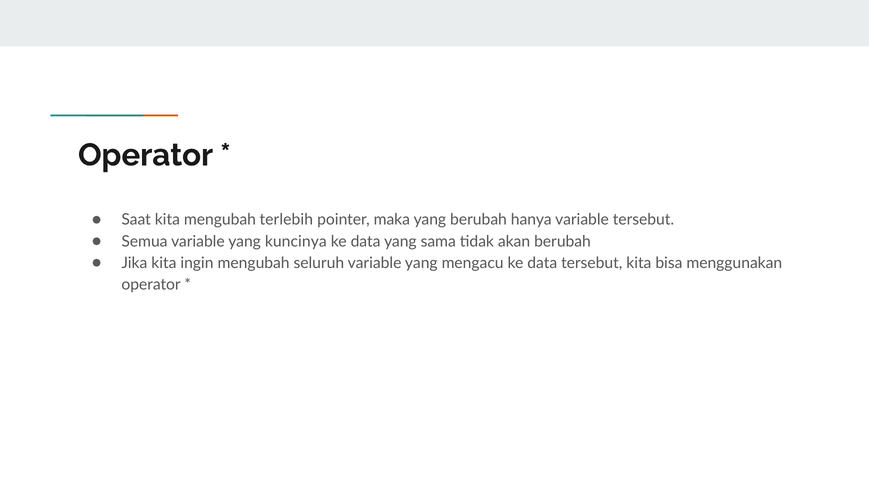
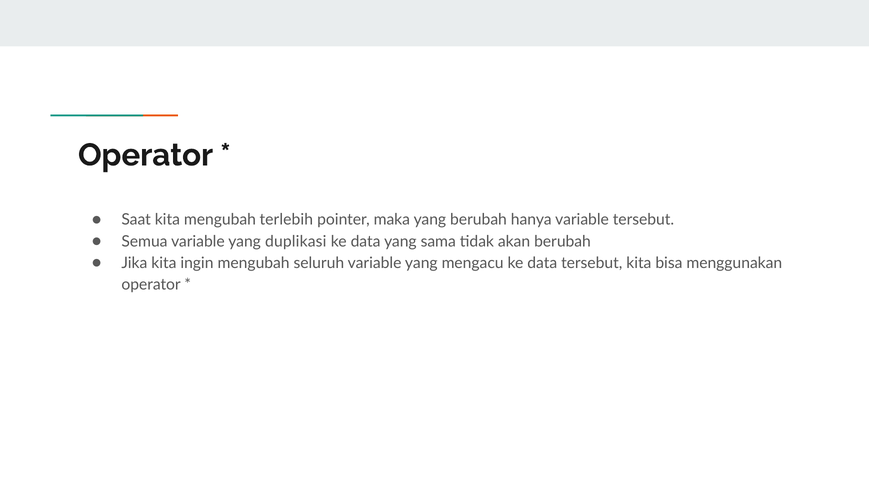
kuncinya: kuncinya -> duplikasi (296, 241)
